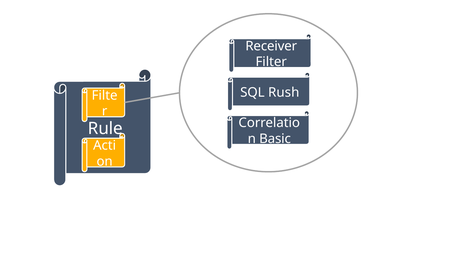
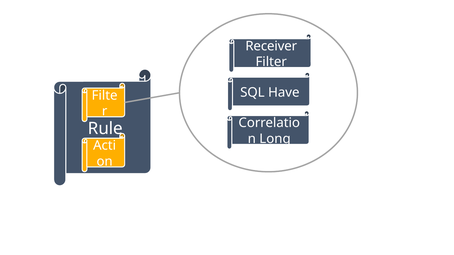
Rush: Rush -> Have (284, 93)
Basic: Basic -> Long (275, 139)
